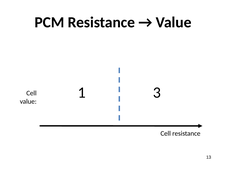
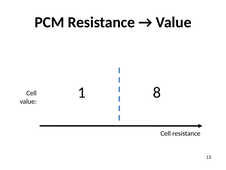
3: 3 -> 8 (157, 92)
